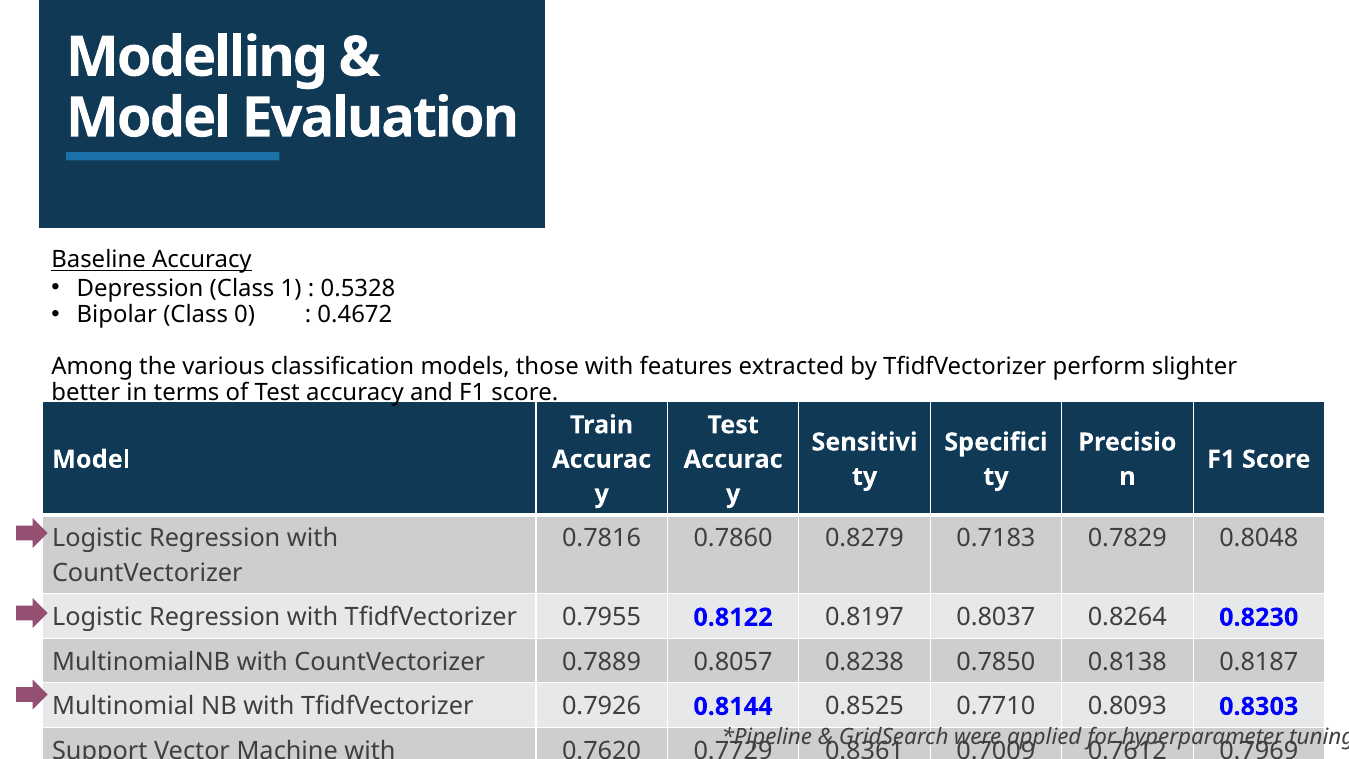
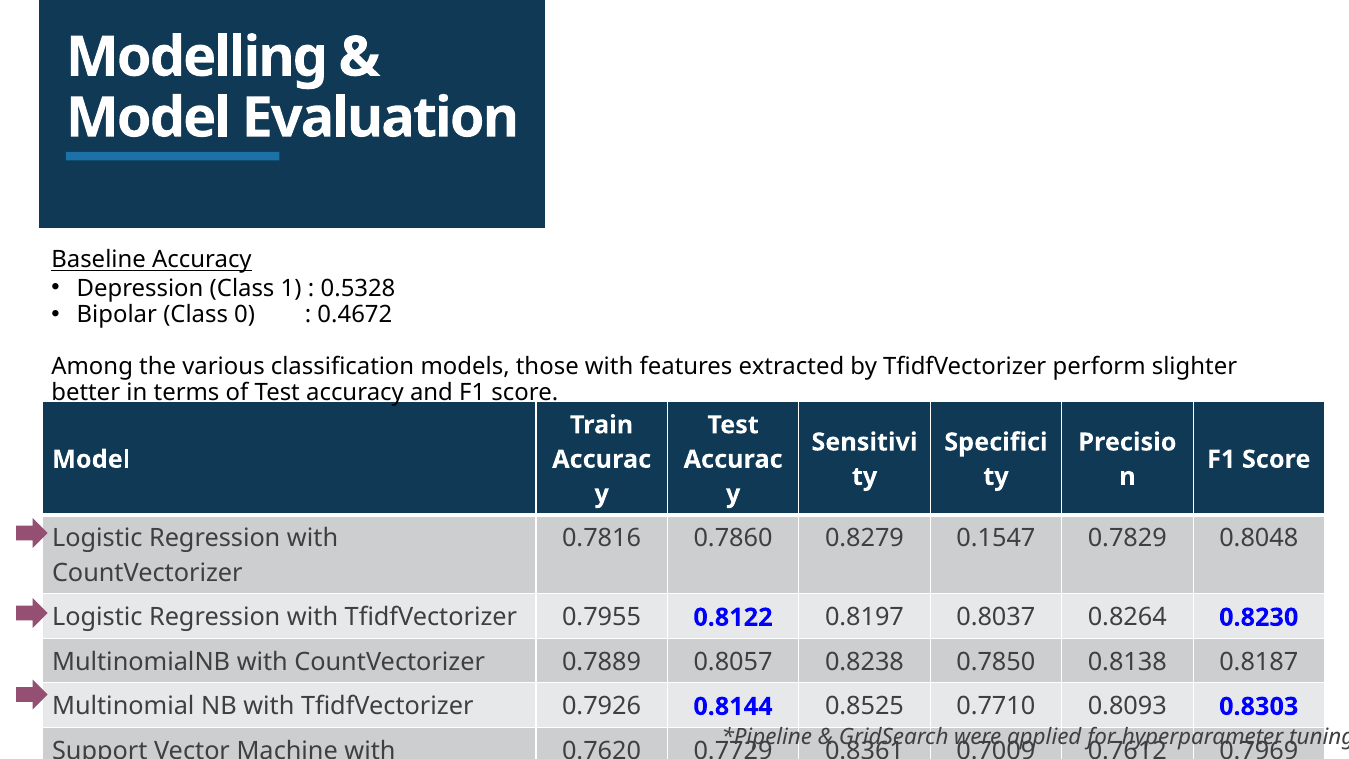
0.7183: 0.7183 -> 0.1547 (996, 538)
